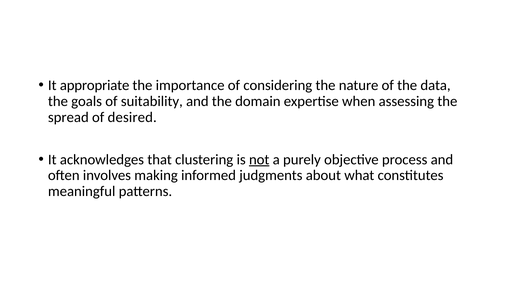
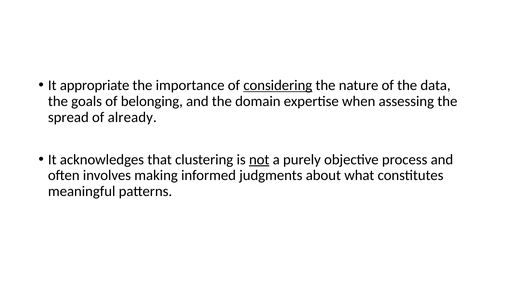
considering underline: none -> present (278, 85)
suitability: suitability -> belonging (152, 101)
desired: desired -> already (132, 117)
